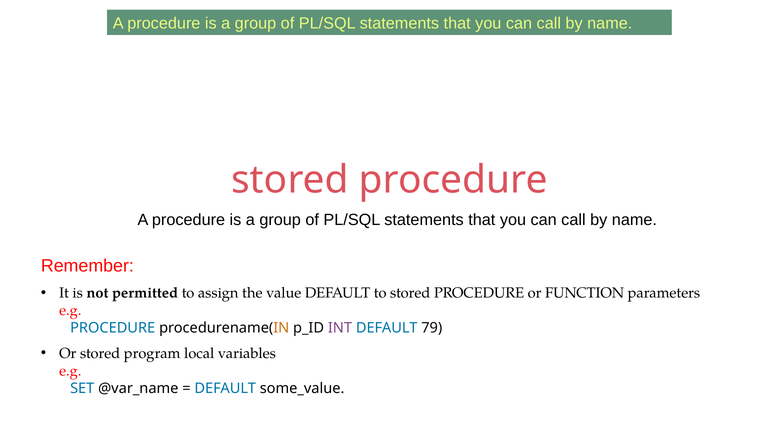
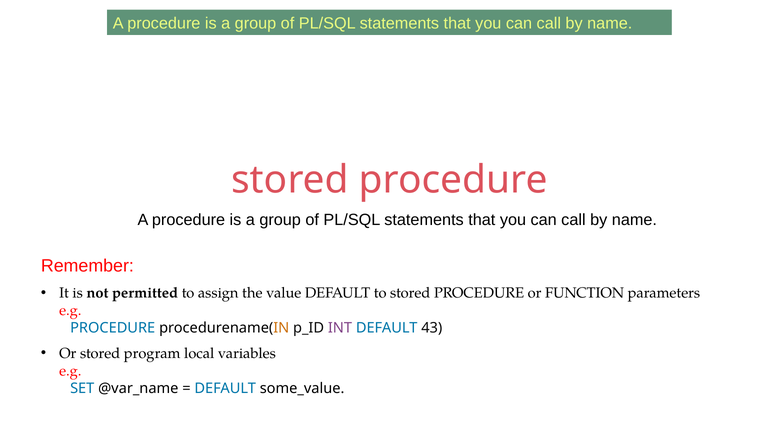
79: 79 -> 43 (432, 328)
